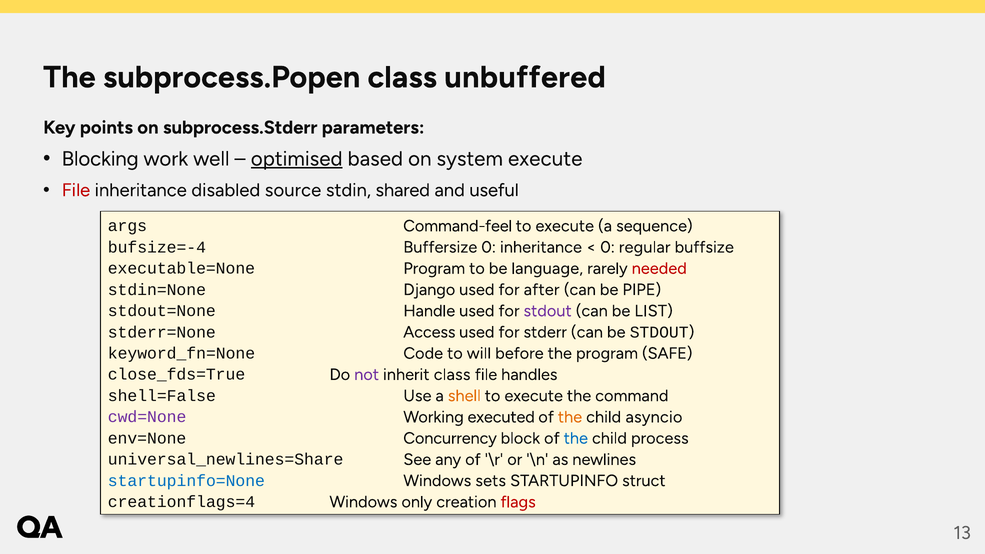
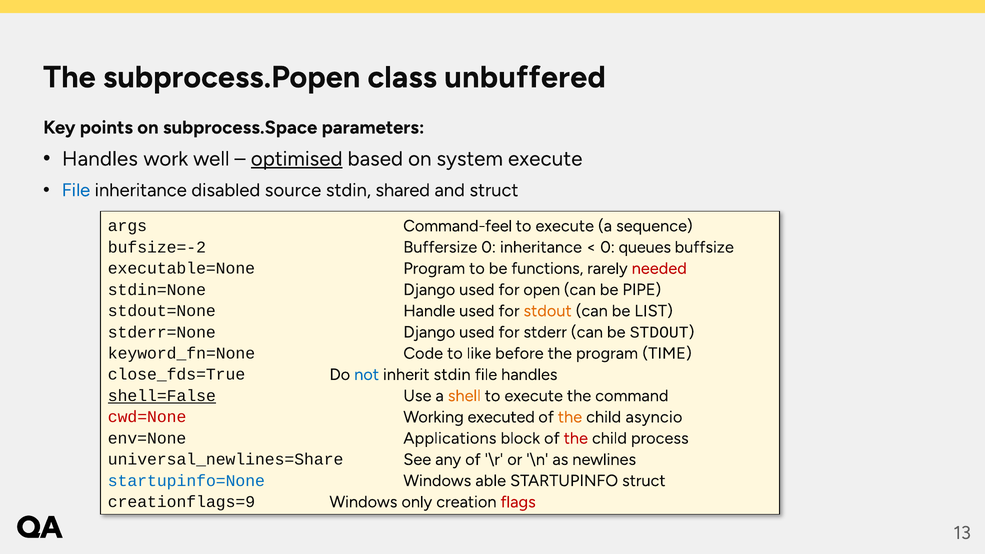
subprocess.Stderr: subprocess.Stderr -> subprocess.Space (240, 128)
Blocking: Blocking -> Handles (100, 159)
File colour: red -> blue (76, 190)
and useful: useful -> struct (494, 190)
bufsize=-4: bufsize=-4 -> bufsize=-2 (157, 247)
regular: regular -> queues (645, 247)
language: language -> functions (547, 268)
after: after -> open (542, 290)
stdout colour: purple -> orange (548, 311)
stderr=None Access: Access -> Django (429, 332)
will: will -> like (479, 353)
SAFE: SAFE -> TIME (667, 353)
not colour: purple -> blue (367, 375)
inherit class: class -> stdin (452, 375)
shell=False underline: none -> present (162, 396)
cwd=None colour: purple -> red (147, 417)
Concurrency: Concurrency -> Applications (450, 438)
the colour: blue -> red (576, 438)
sets: sets -> able (491, 481)
creationflags=4: creationflags=4 -> creationflags=9 (181, 502)
